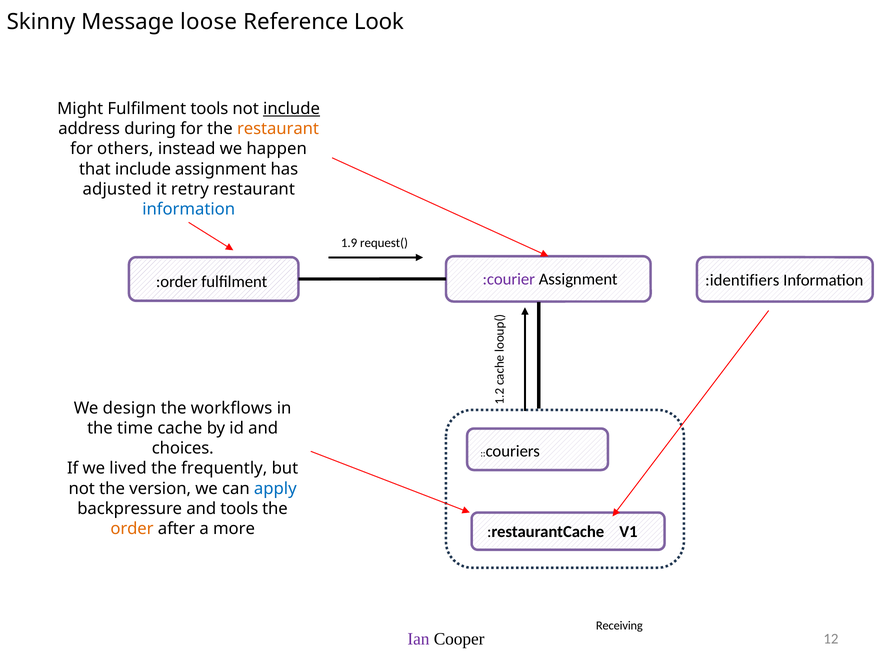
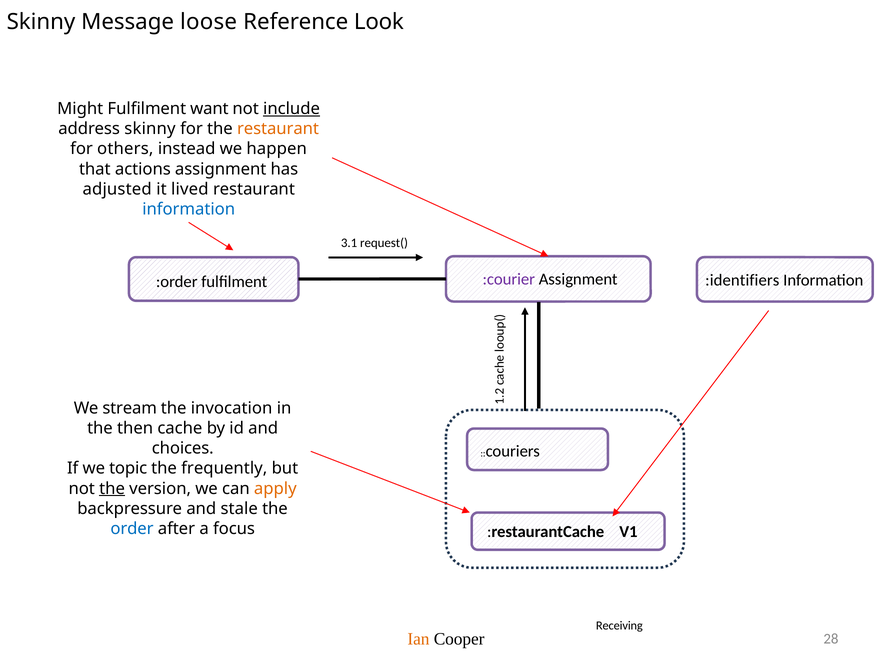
Fulfilment tools: tools -> want (209, 109)
address during: during -> skinny (150, 129)
that include: include -> actions (143, 169)
retry: retry -> lived (190, 189)
1.9: 1.9 -> 3.1 (349, 243)
design: design -> stream (130, 408)
workflows: workflows -> invocation (232, 408)
time: time -> then (135, 428)
lived: lived -> topic (128, 468)
the underline: none -> present (112, 488)
apply colour: blue -> orange (275, 488)
and tools: tools -> stale (239, 509)
order colour: orange -> blue (132, 529)
more: more -> focus (234, 529)
Ian colour: purple -> orange (419, 639)
12: 12 -> 28 (831, 639)
